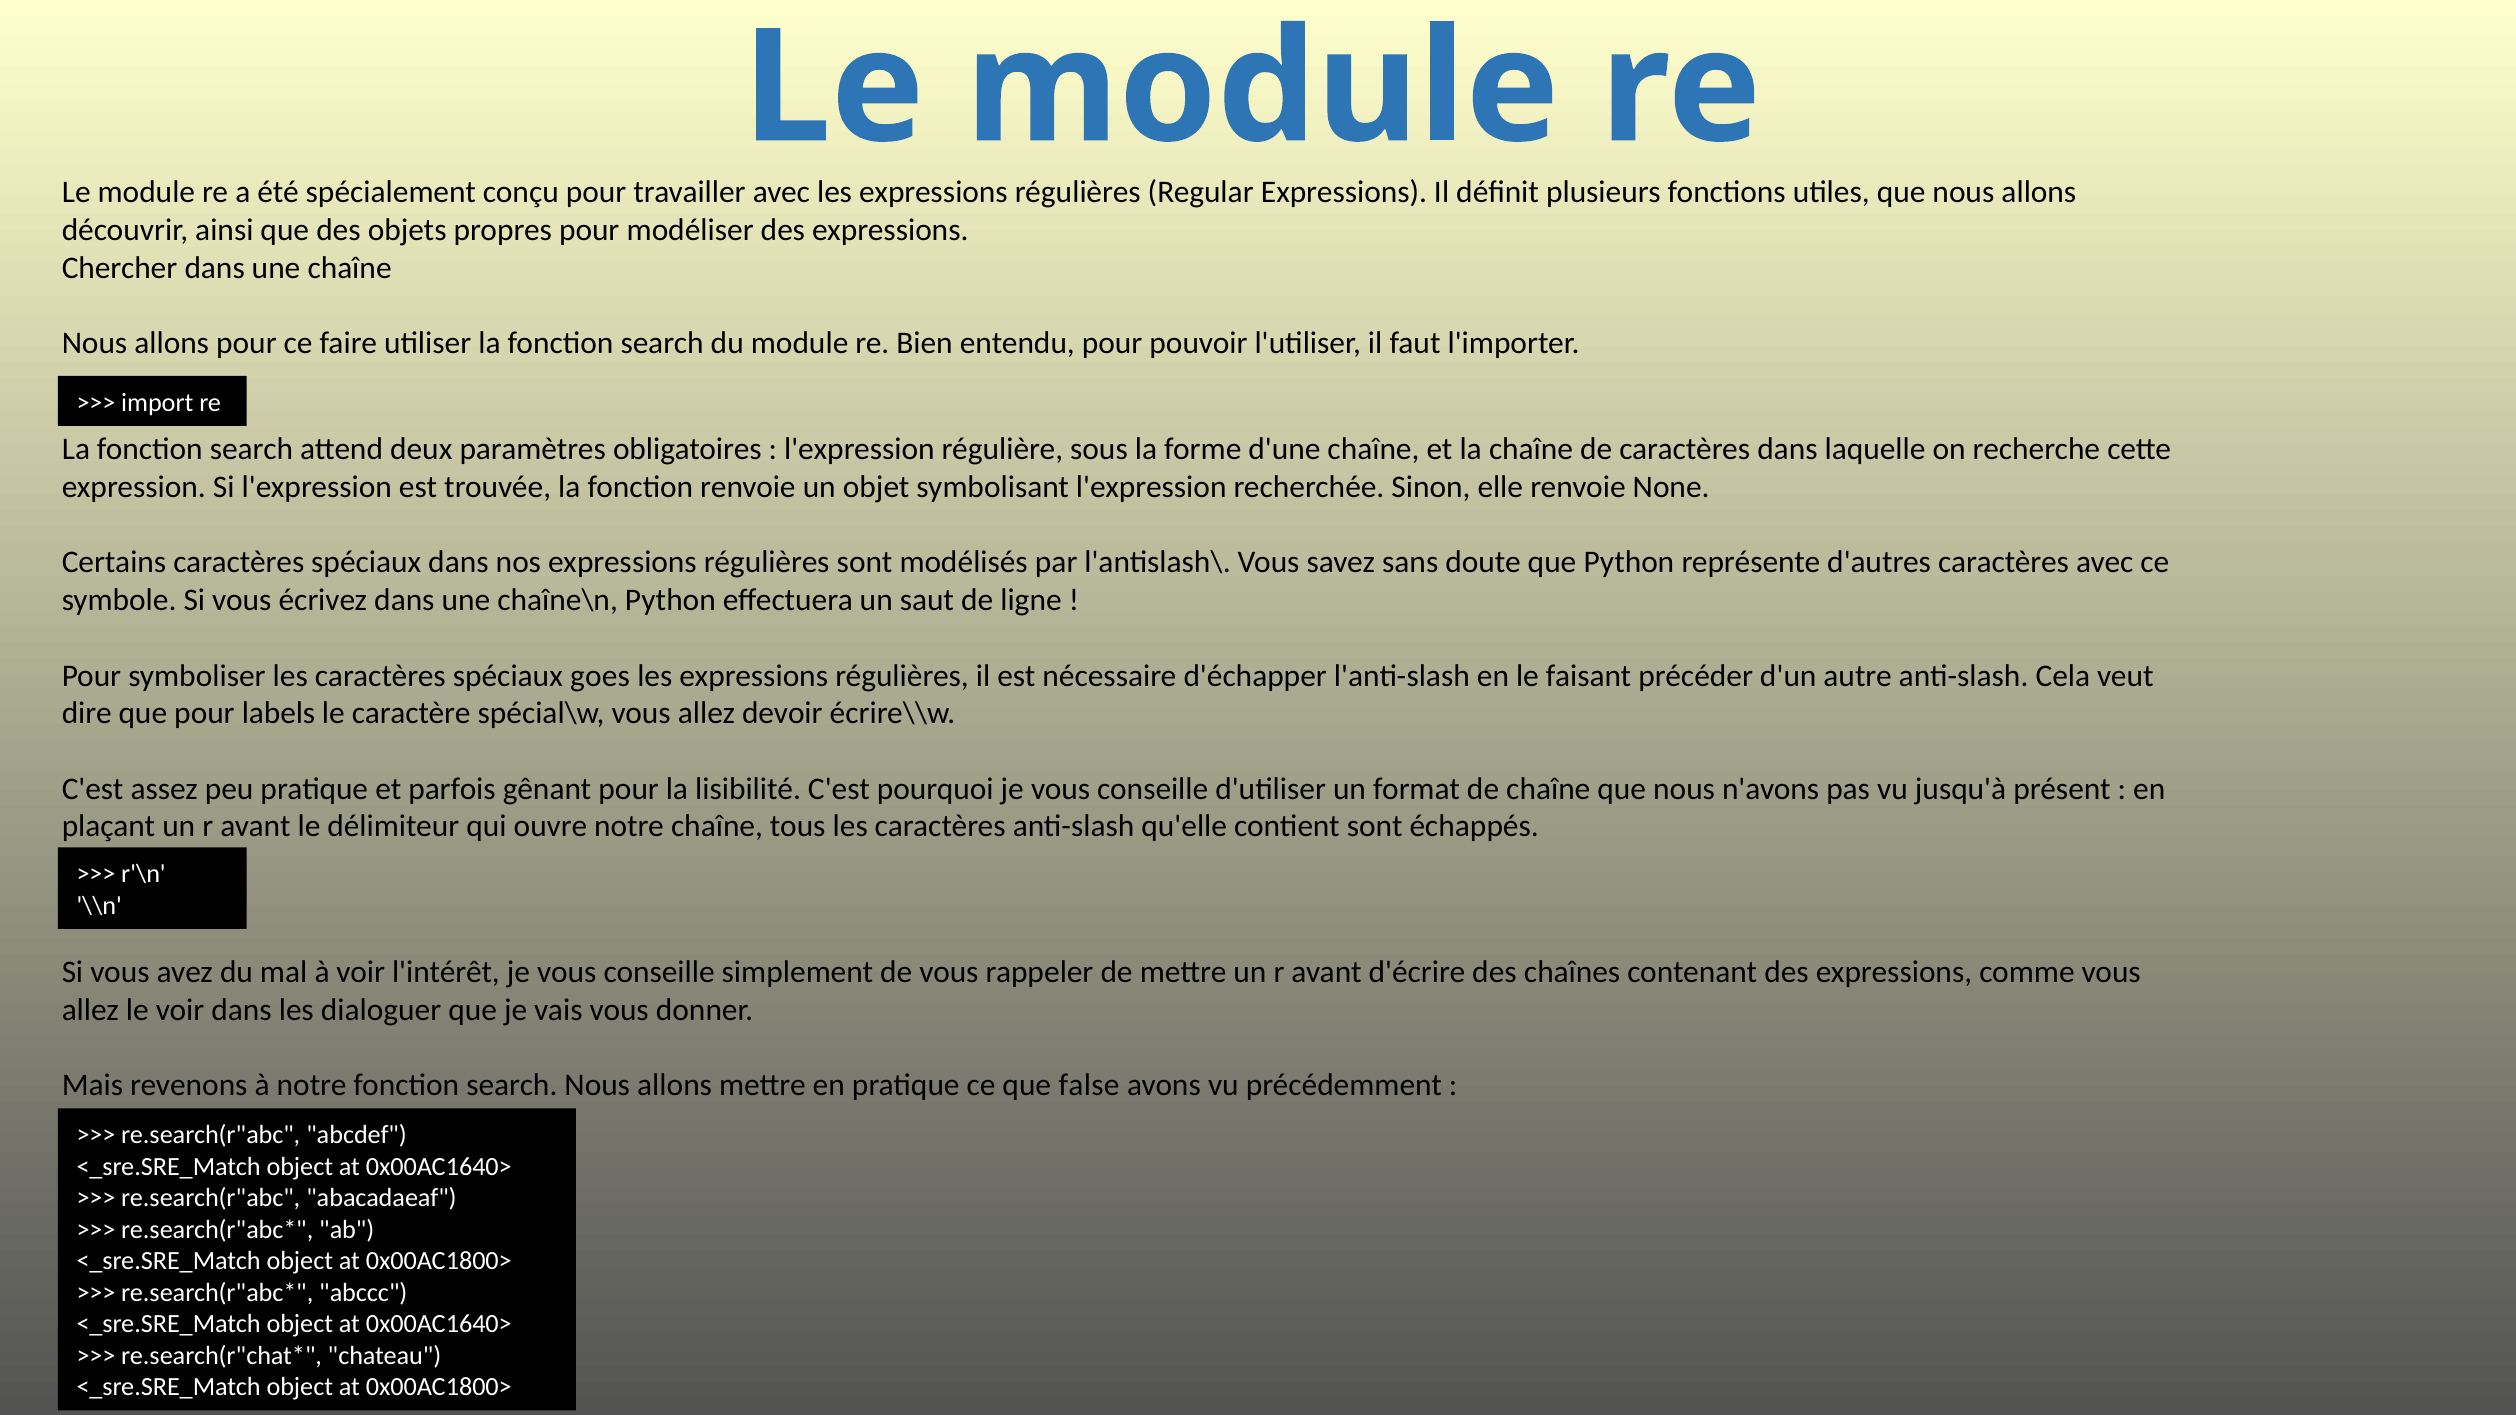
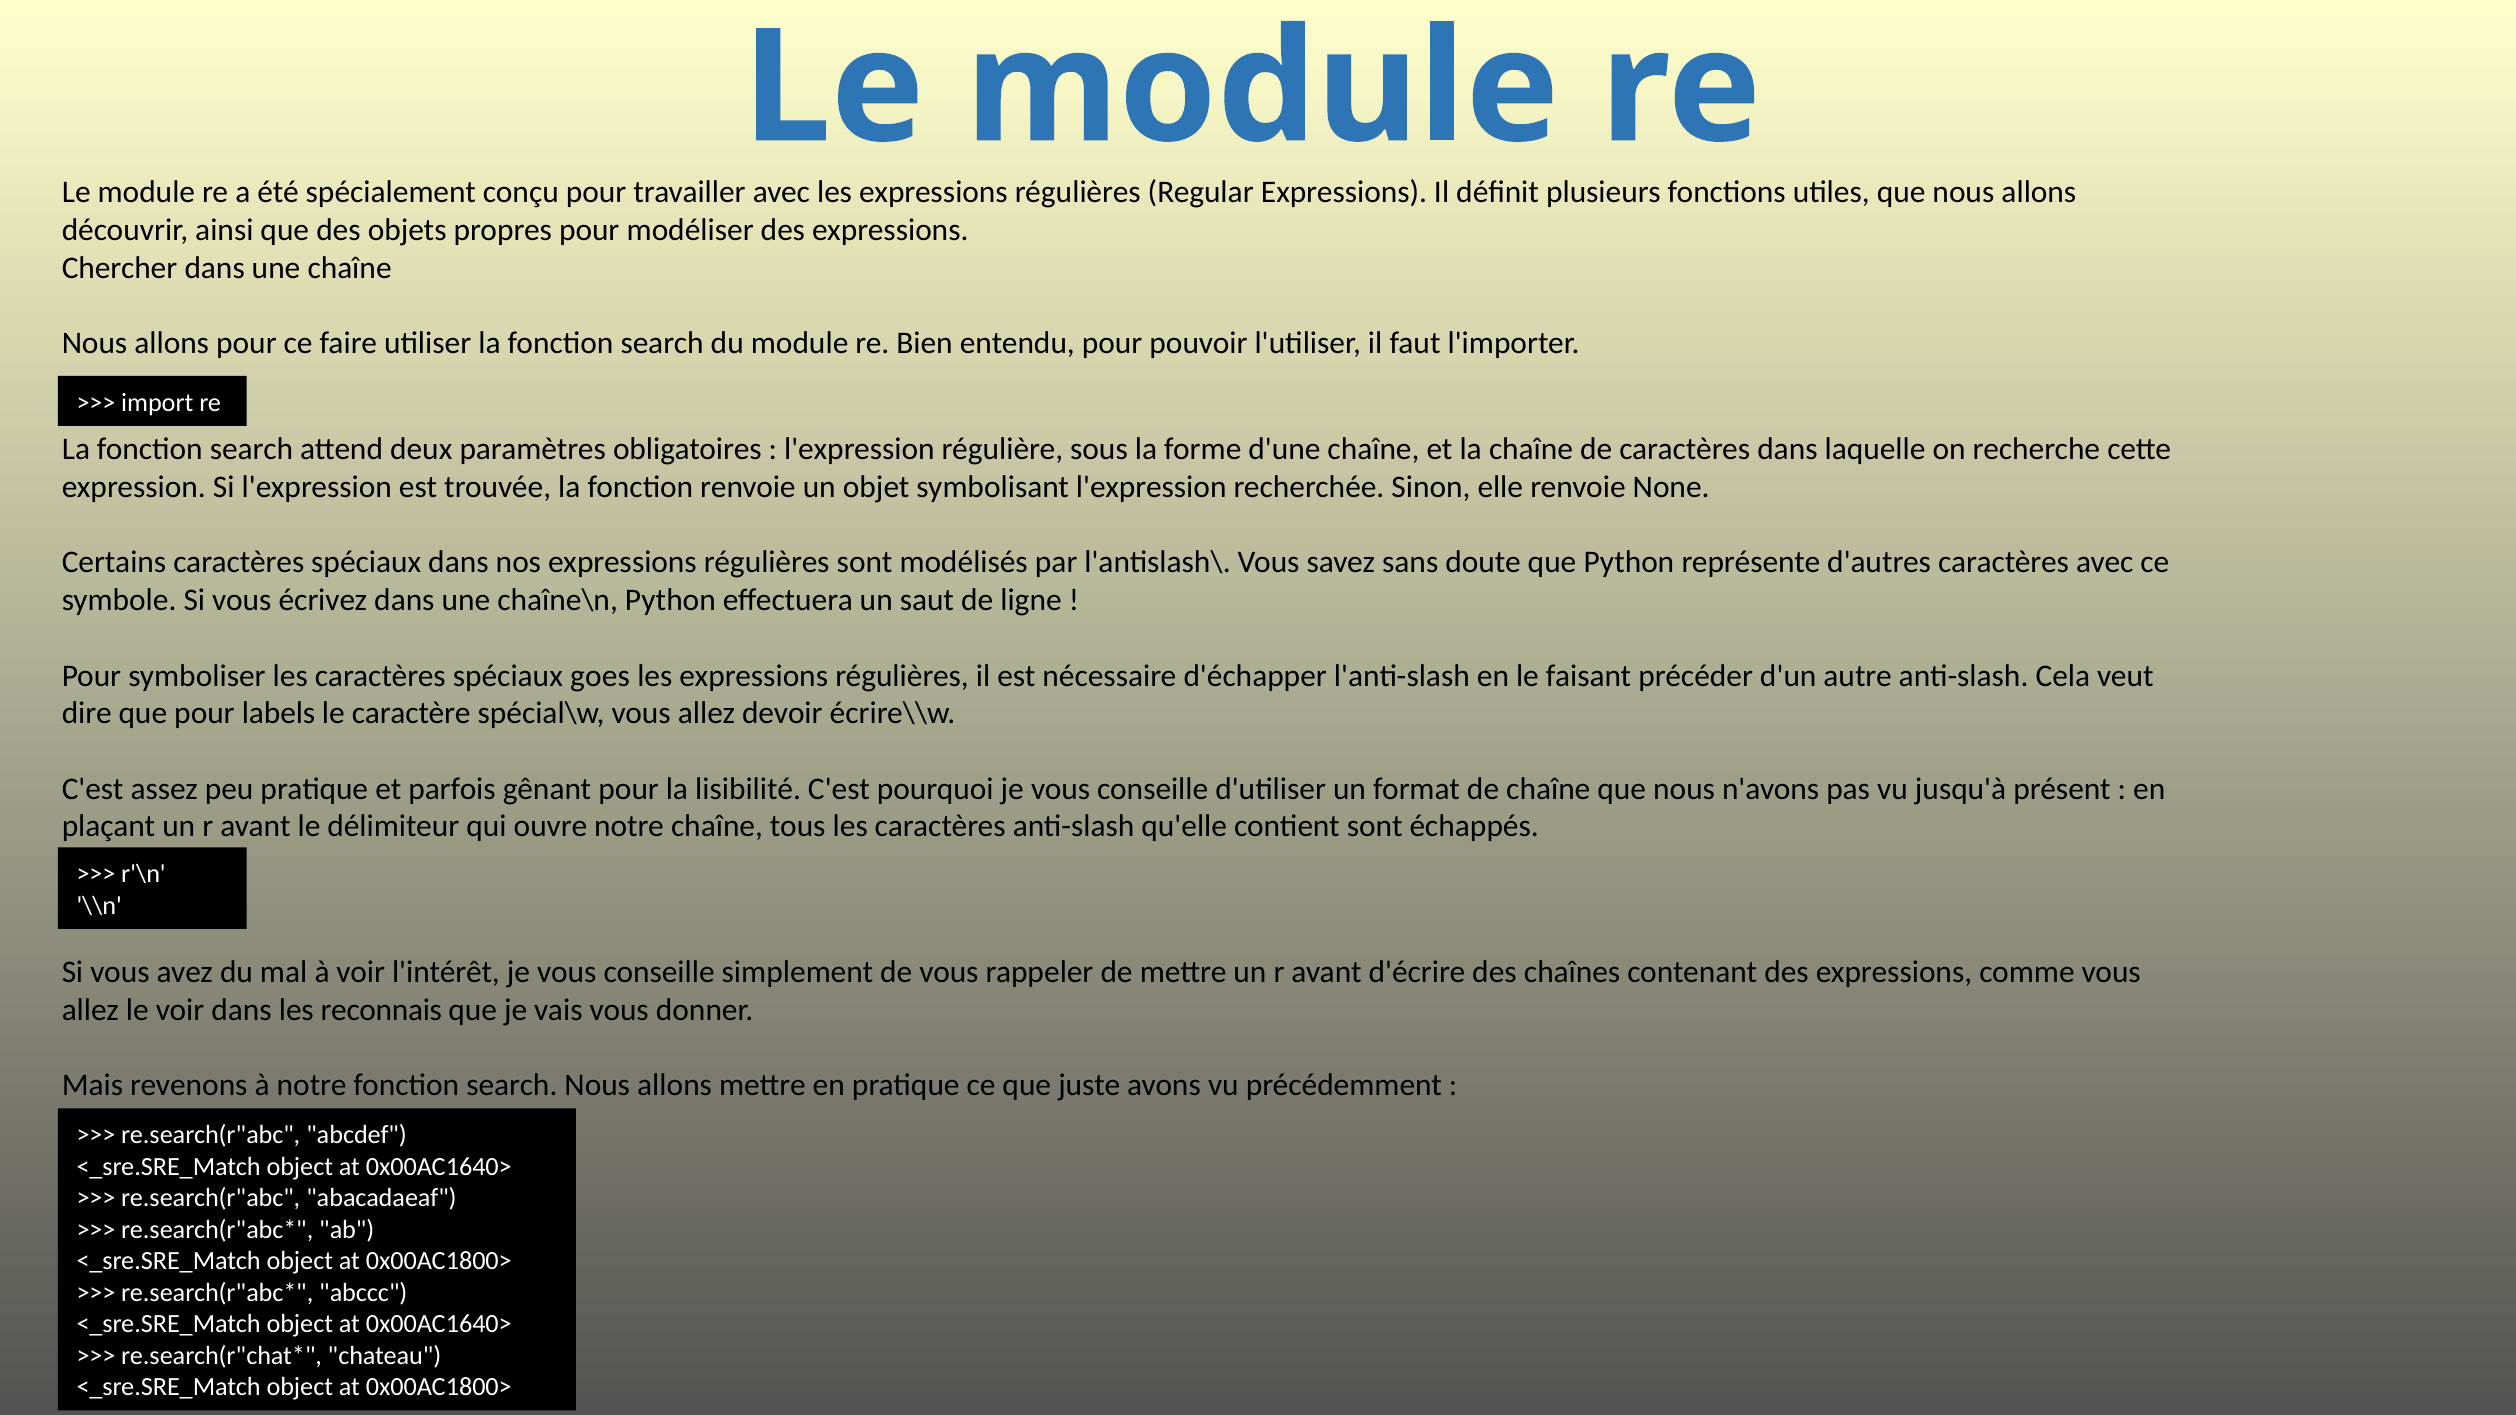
dialoguer: dialoguer -> reconnais (381, 1010)
false: false -> juste (1089, 1086)
